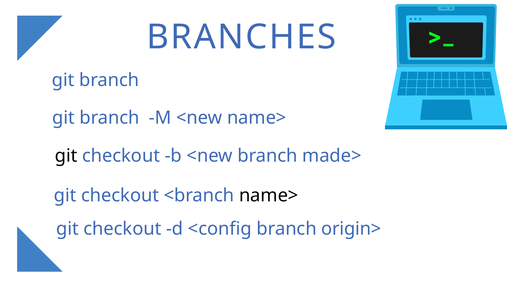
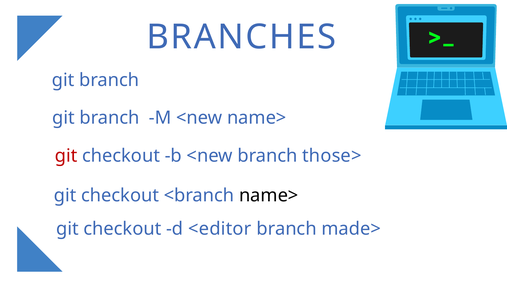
git colour: black -> red (66, 156)
made>: made> -> those> (332, 156)
<config: <config -> <editor (220, 229)
origin>: origin> -> made> (351, 229)
